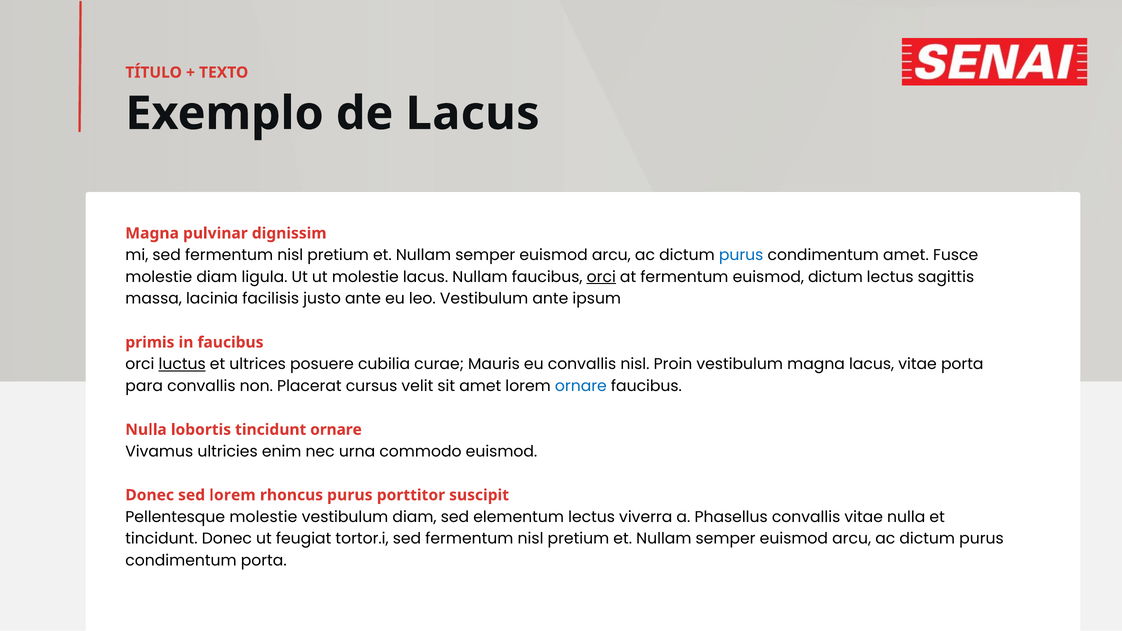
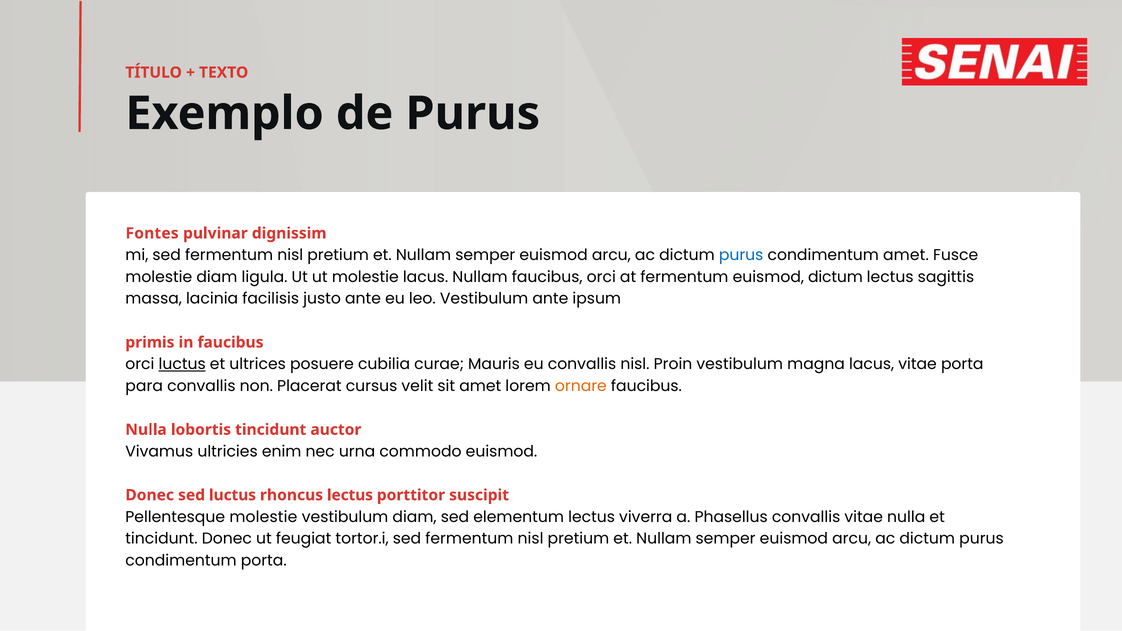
de Lacus: Lacus -> Purus (473, 114)
Magna: Magna -> Fontes (152, 233)
orci underline: present -> none (601, 277)
ornare colour: blue -> orange (581, 386)
tincidunt ornare: ornare -> auctor (336, 430)
sed lorem: lorem -> luctus (233, 495)
rhoncus purus: purus -> lectus (350, 495)
